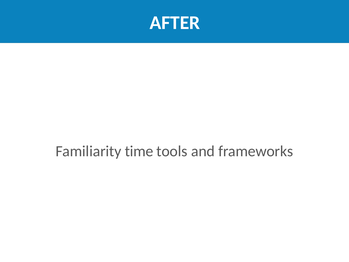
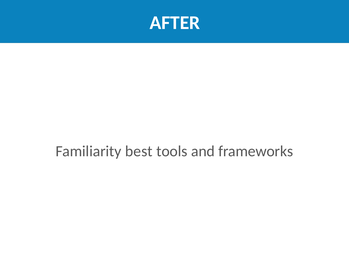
time: time -> best (139, 151)
